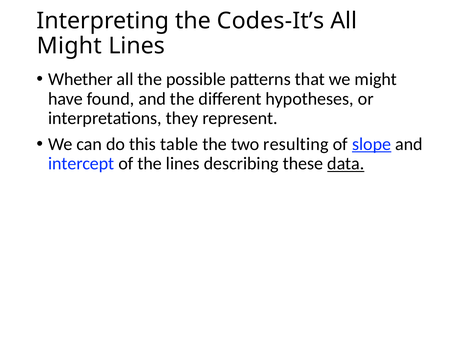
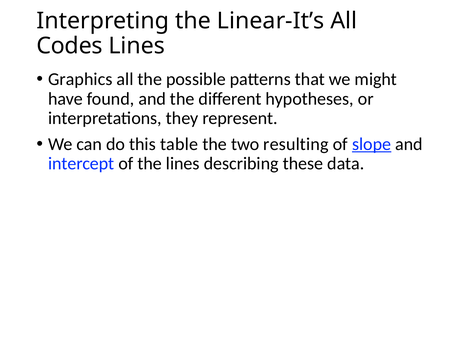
Codes-It’s: Codes-It’s -> Linear-It’s (271, 21)
Might: Might -> Codes (70, 46)
Whether: Whether -> Graphics (80, 79)
data underline: present -> none (346, 164)
